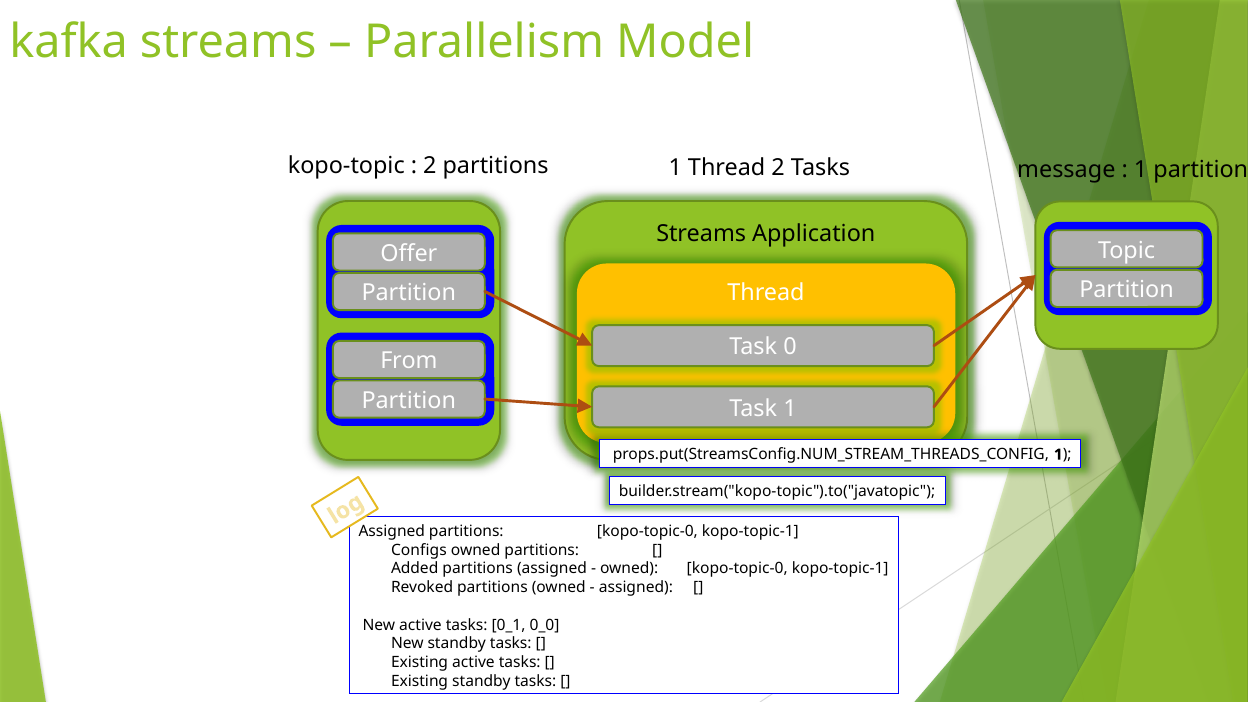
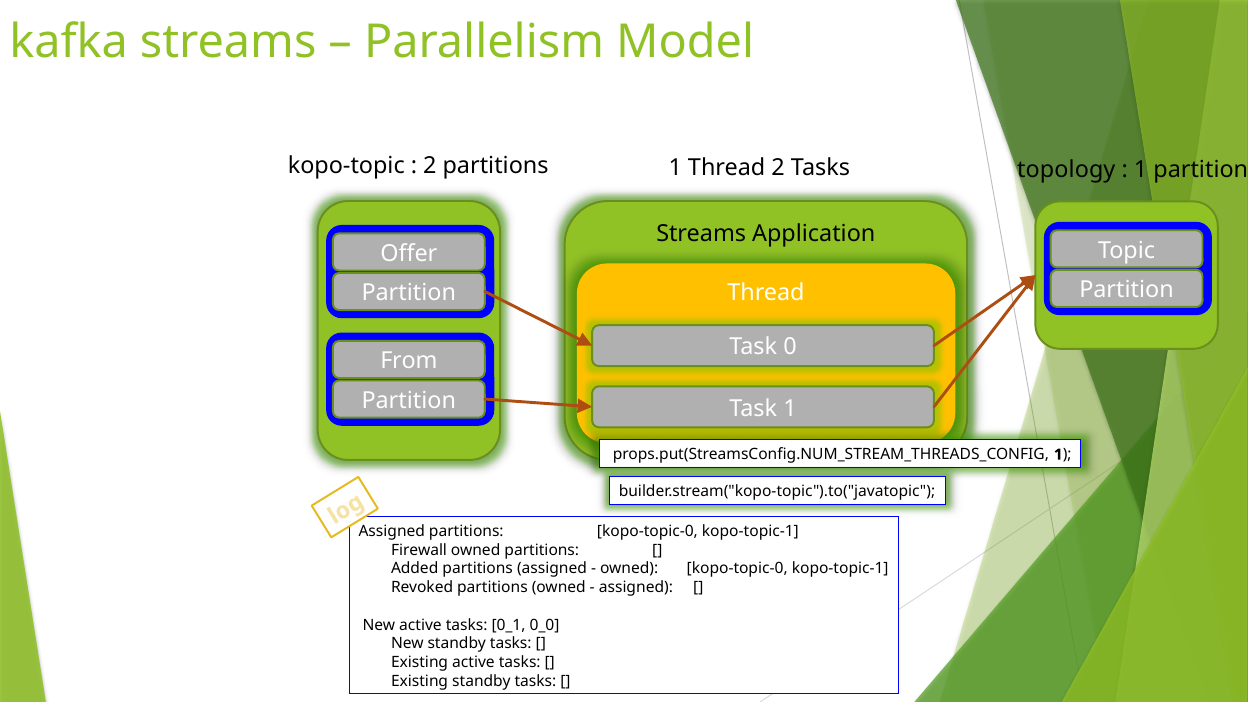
message: message -> topology (1066, 169)
Configs: Configs -> Firewall (419, 550)
